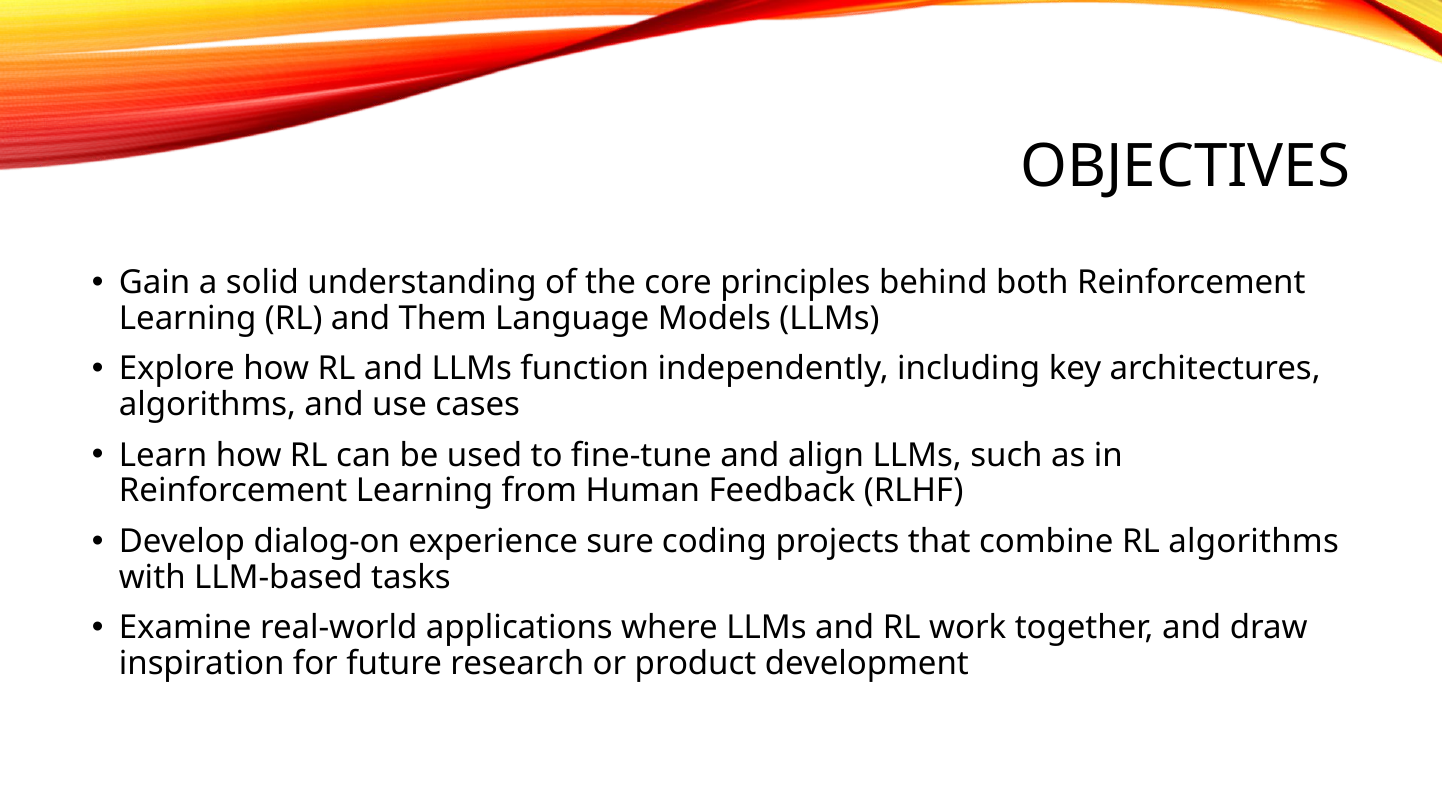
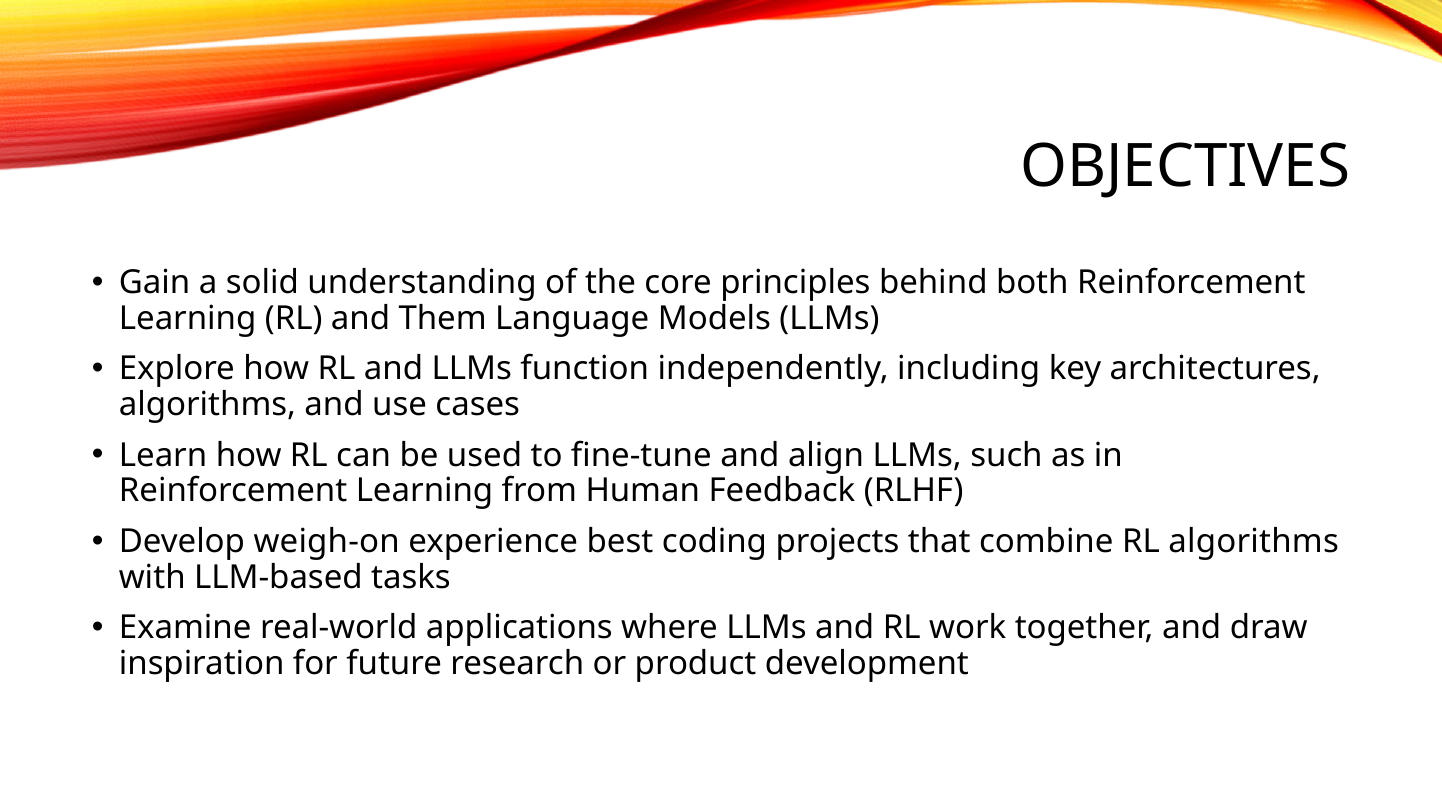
dialog-on: dialog-on -> weigh-on (327, 542)
sure: sure -> best (620, 542)
